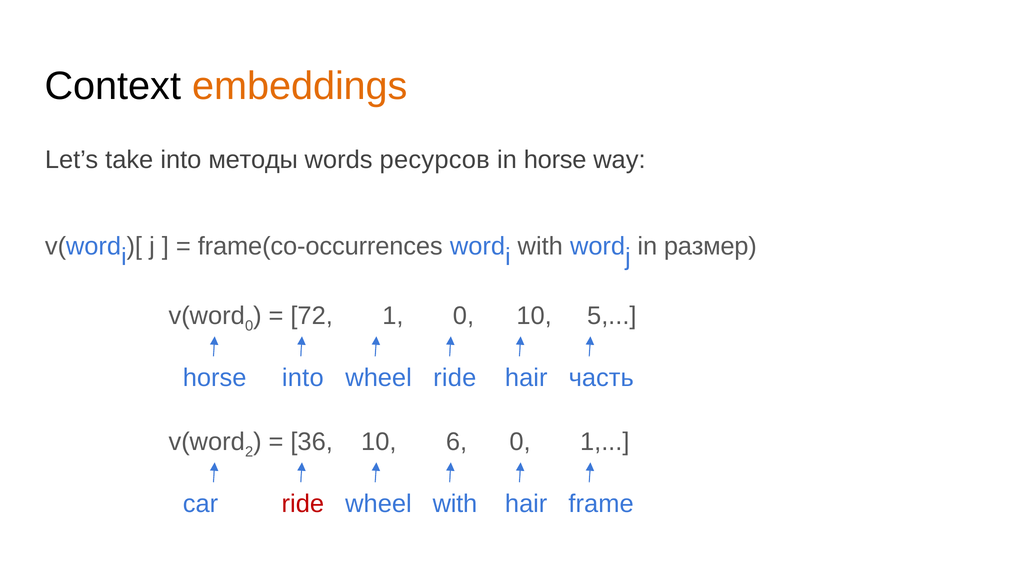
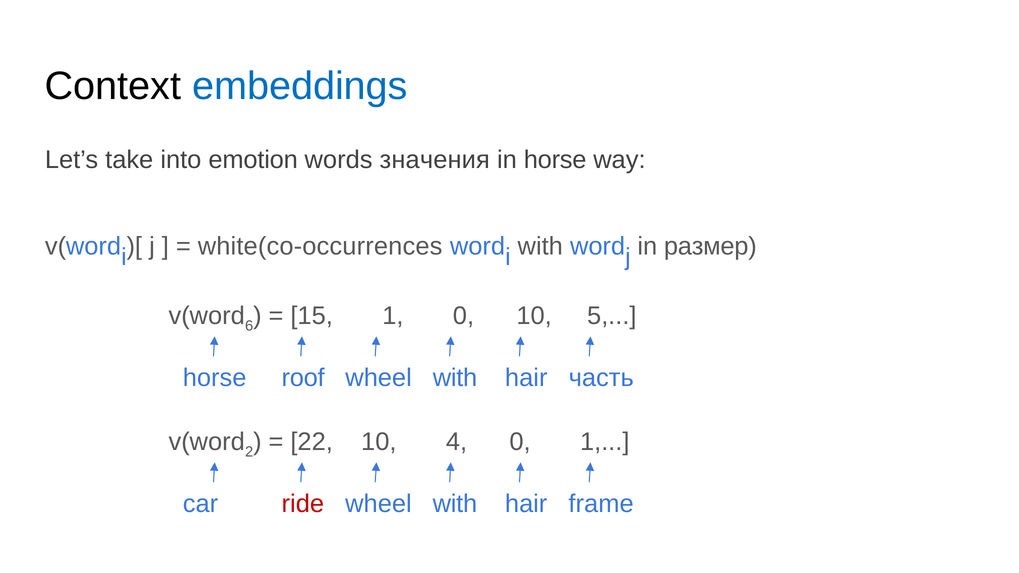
embeddings colour: orange -> blue (300, 86)
методы: методы -> emotion (253, 160)
ресурсов: ресурсов -> значения (435, 160)
frame(co-occurrences: frame(co-occurrences -> white(co-occurrences (320, 247)
0: 0 -> 6 (249, 326)
72: 72 -> 15 (312, 316)
horse into: into -> roof (303, 378)
ride: ride -> with (455, 378)
36: 36 -> 22 (312, 442)
6: 6 -> 4 (457, 442)
